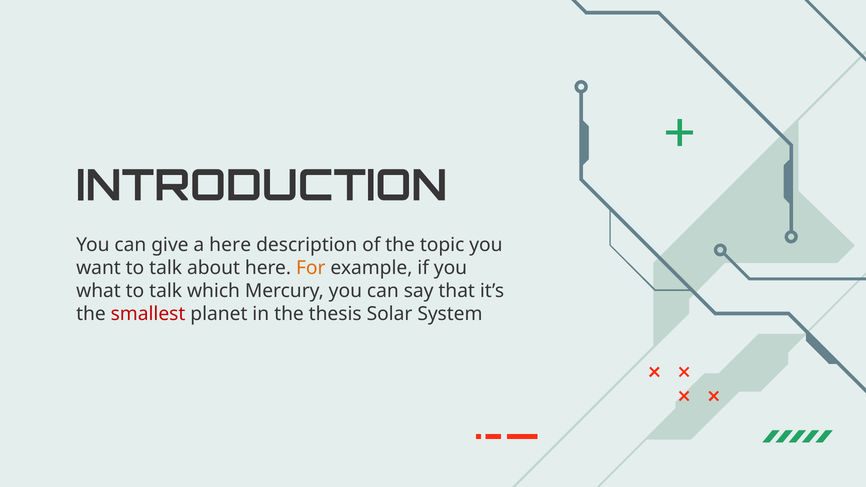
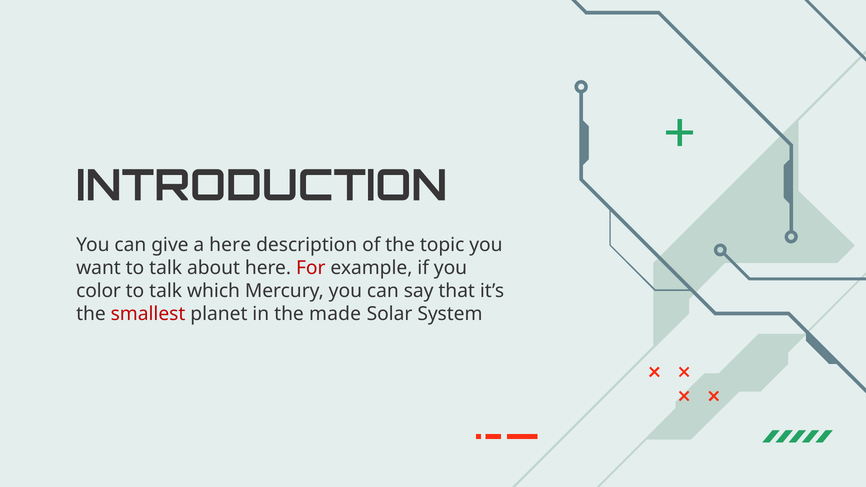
For colour: orange -> red (311, 268)
what: what -> color (99, 291)
thesis: thesis -> made (335, 314)
